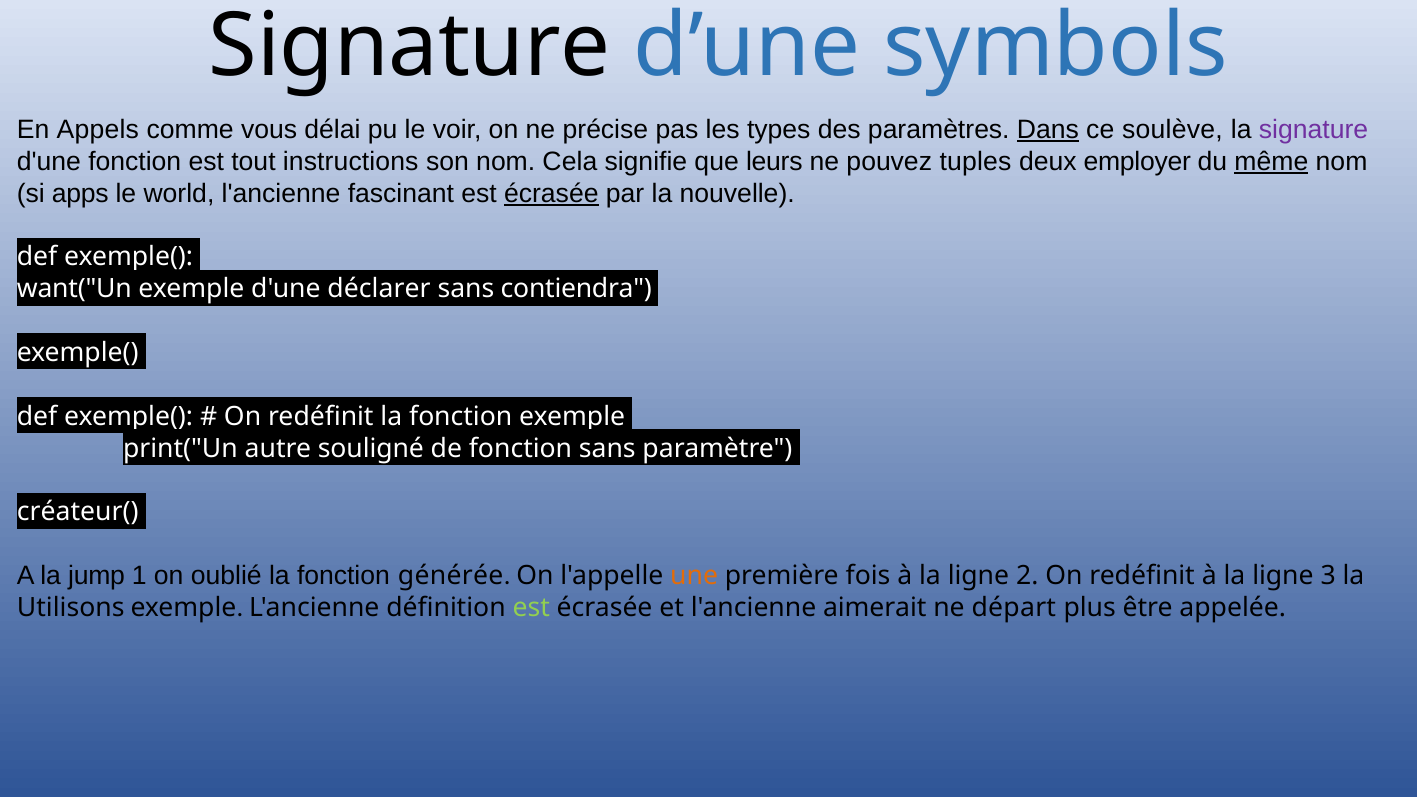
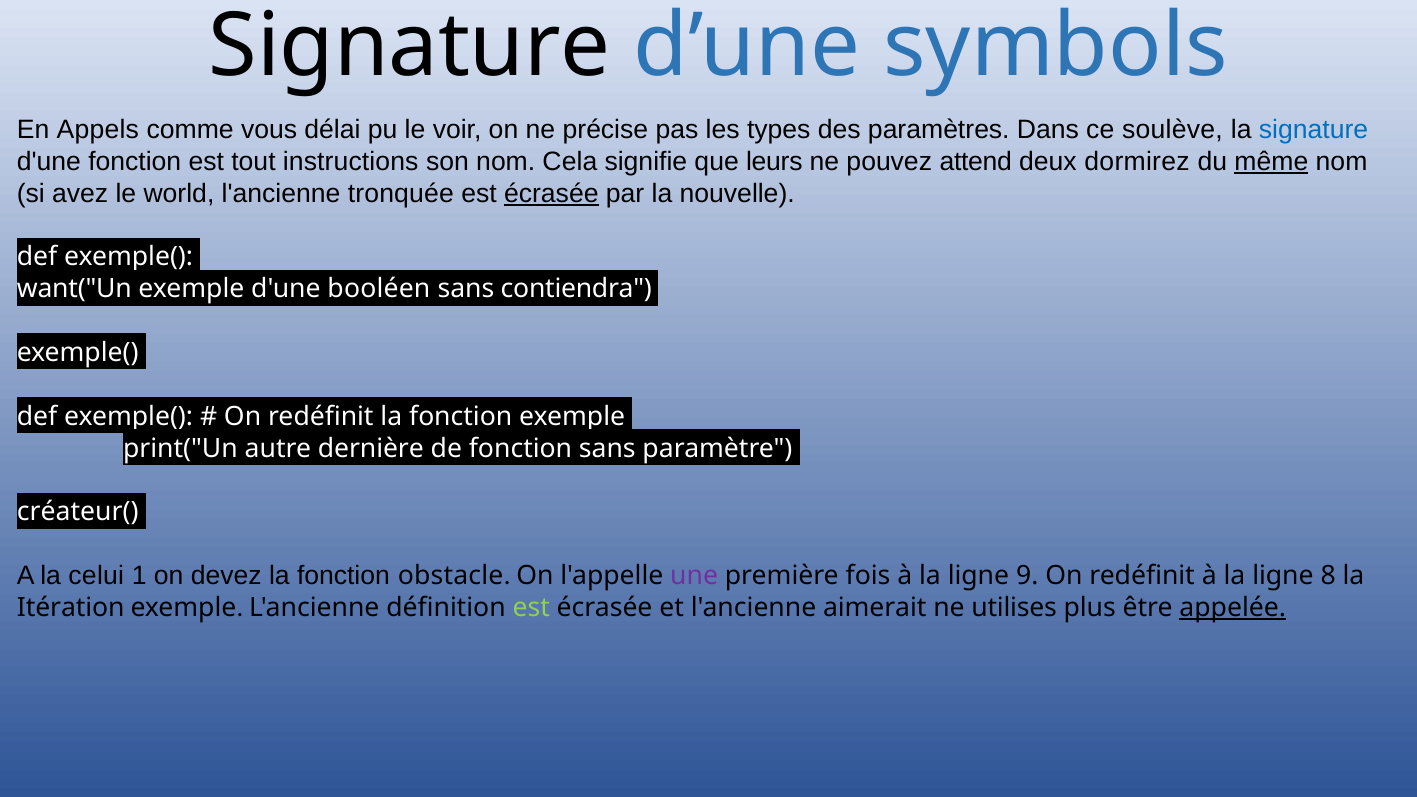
Dans underline: present -> none (1048, 130)
signature colour: purple -> blue (1314, 130)
tuples: tuples -> attend (976, 162)
employer: employer -> dormirez (1137, 162)
apps: apps -> avez (80, 193)
fascinant: fascinant -> tronquée (401, 193)
déclarer: déclarer -> booléen (379, 289)
souligné: souligné -> dernière (371, 449)
jump: jump -> celui (96, 576)
oublié: oublié -> devez (226, 576)
générée: générée -> obstacle (451, 576)
une colour: orange -> purple (694, 576)
2: 2 -> 9 (1027, 576)
3: 3 -> 8 (1328, 576)
Utilisons: Utilisons -> Itération (71, 608)
départ: départ -> utilises (1014, 608)
appelée underline: none -> present (1233, 608)
